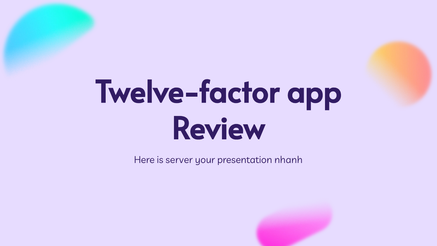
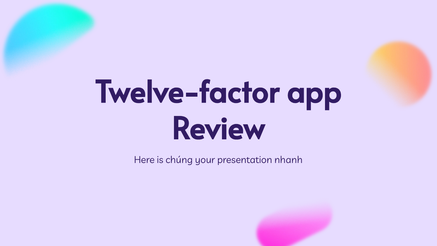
server: server -> chúng (179, 160)
